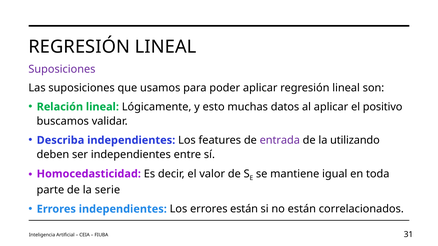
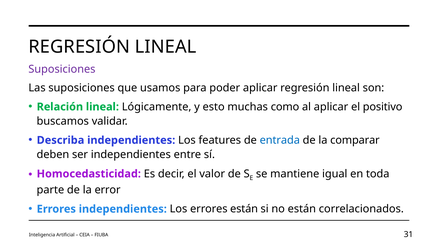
datos: datos -> como (285, 107)
entrada colour: purple -> blue (280, 140)
utilizando: utilizando -> comparar (355, 140)
serie: serie -> error (108, 190)
